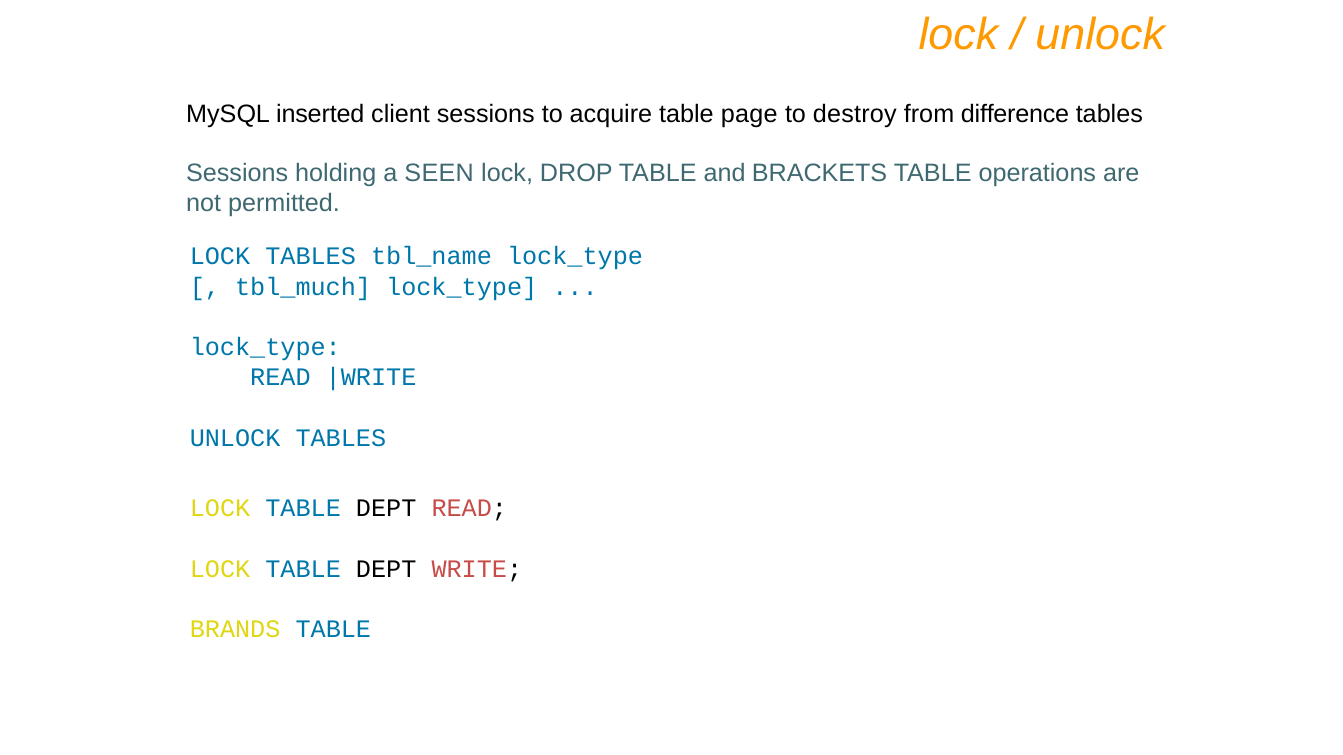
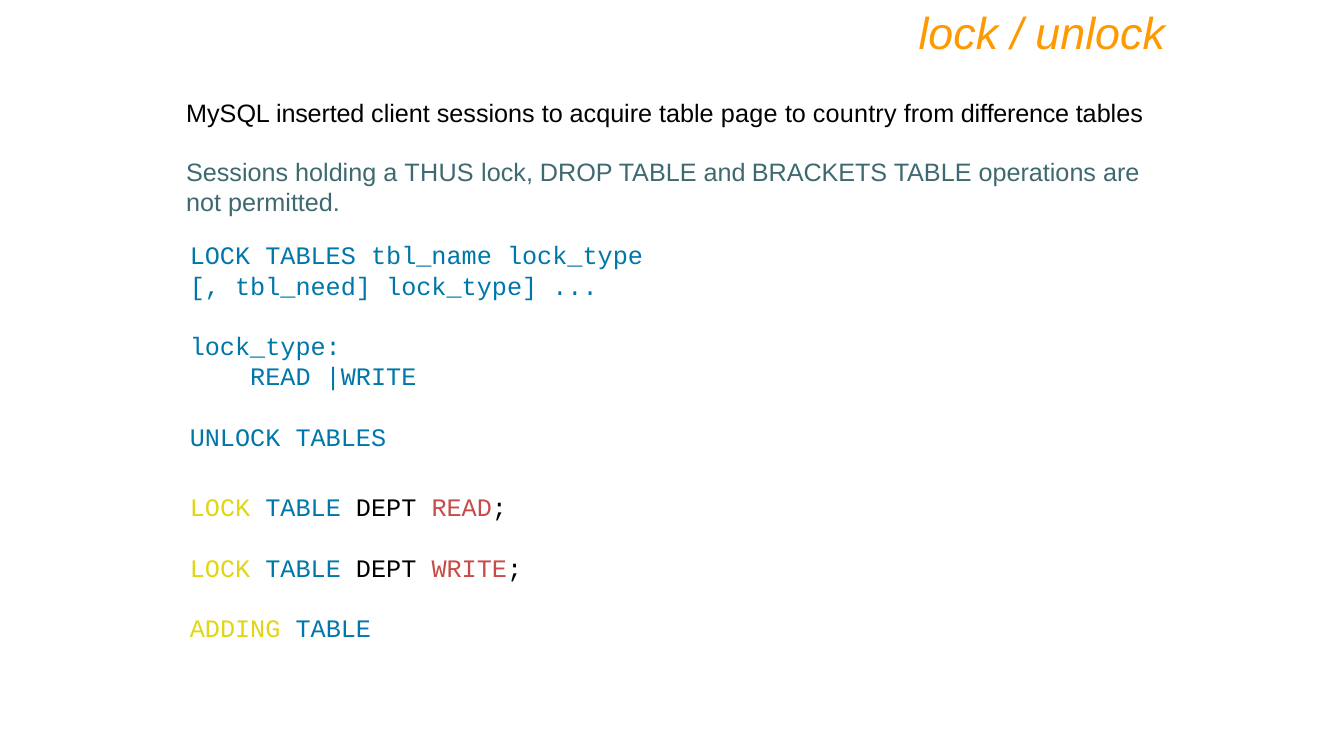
destroy: destroy -> country (855, 114)
SEEN: SEEN -> THUS (439, 173)
tbl_much: tbl_much -> tbl_need (303, 287)
BRANDS: BRANDS -> ADDING (235, 630)
